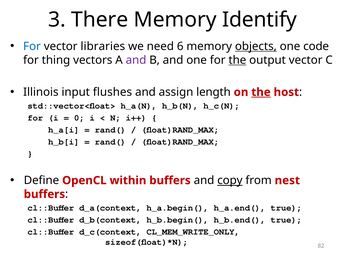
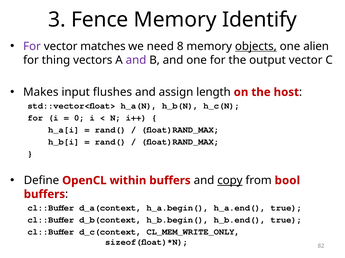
There: There -> Fence (100, 20)
For colour: blue -> purple (32, 46)
libraries: libraries -> matches (103, 46)
6: 6 -> 8 (180, 46)
code: code -> alien (316, 46)
the underline: present -> none (237, 60)
Illinois: Illinois -> Makes (41, 92)
the underline: present -> none (261, 92)
nest: nest -> bool (287, 181)
